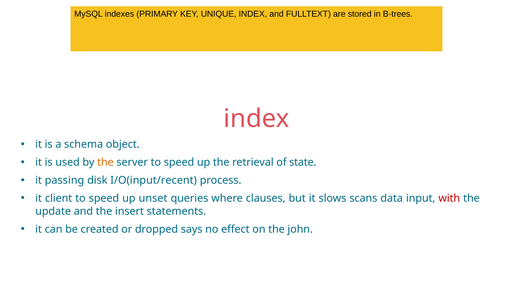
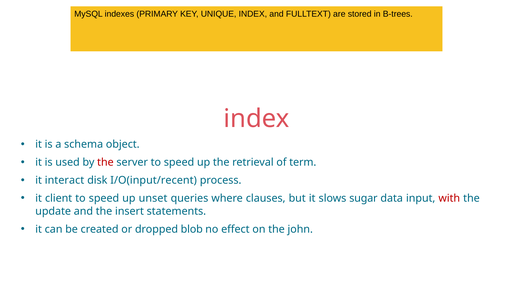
the colour: orange -> red (105, 162)
state: state -> term (303, 162)
passing: passing -> interact (65, 180)
scans: scans -> sugar (363, 198)
says: says -> blob (192, 229)
